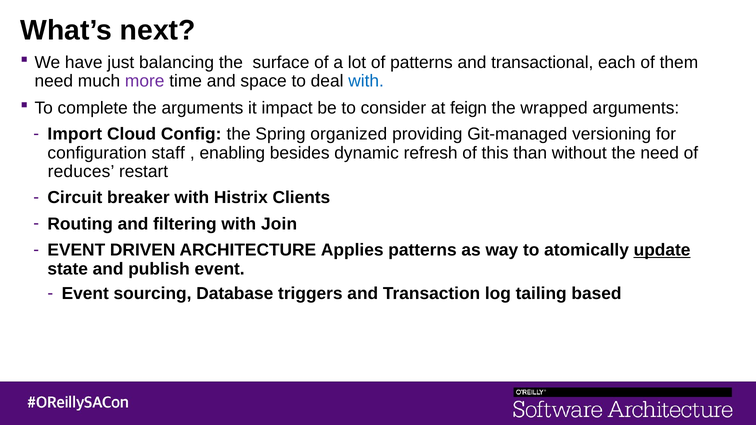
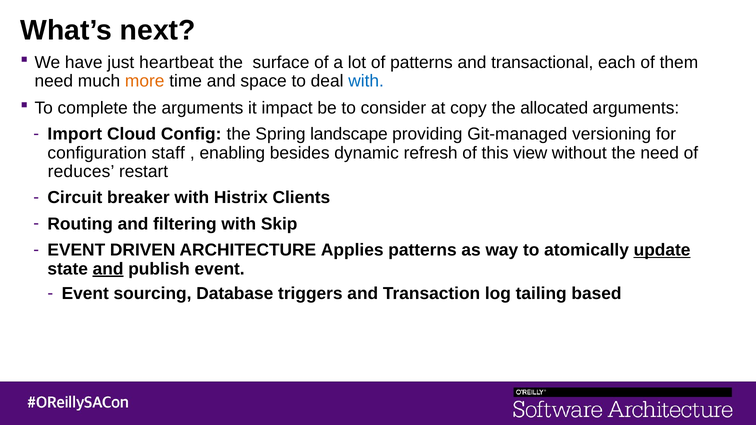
balancing: balancing -> heartbeat (177, 62)
more colour: purple -> orange (145, 81)
feign: feign -> copy (468, 108)
wrapped: wrapped -> allocated (554, 108)
organized: organized -> landscape (349, 134)
than: than -> view (530, 153)
Join: Join -> Skip (279, 224)
and underline: none -> present (108, 269)
